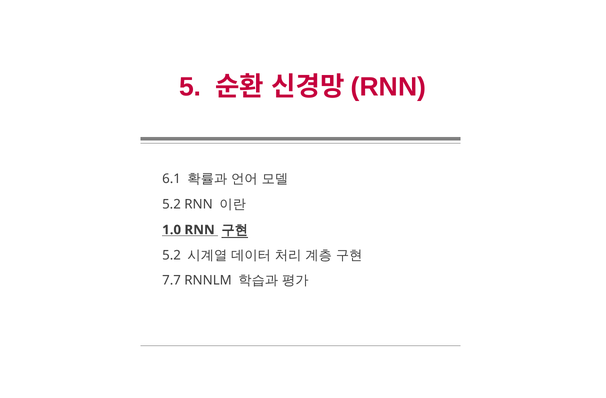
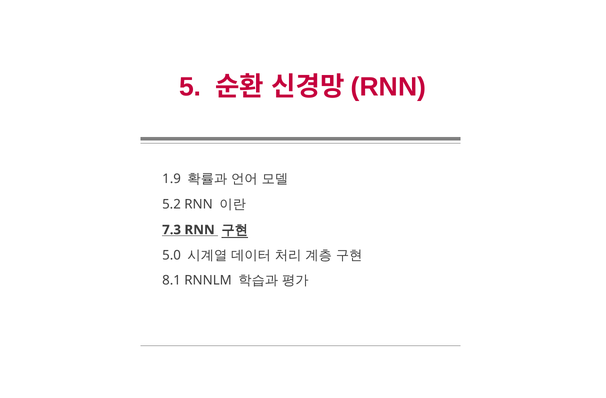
6.1: 6.1 -> 1.9 (172, 179)
1.0: 1.0 -> 7.3 (172, 230)
5.2: 5.2 -> 5.0 (172, 255)
7.7: 7.7 -> 8.1 (172, 281)
